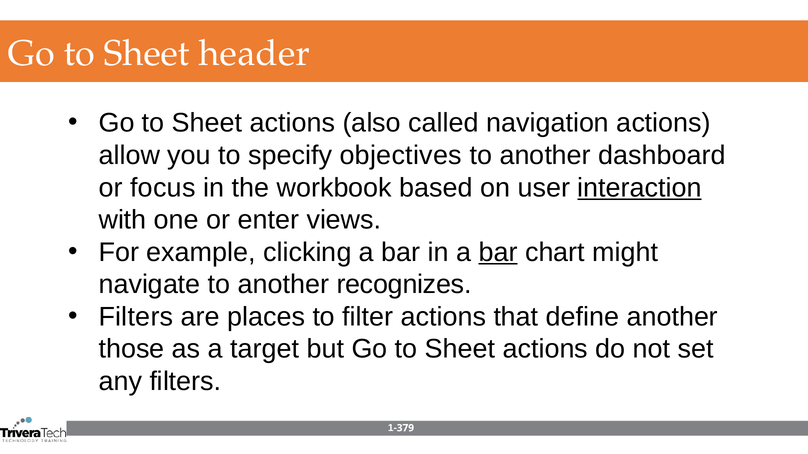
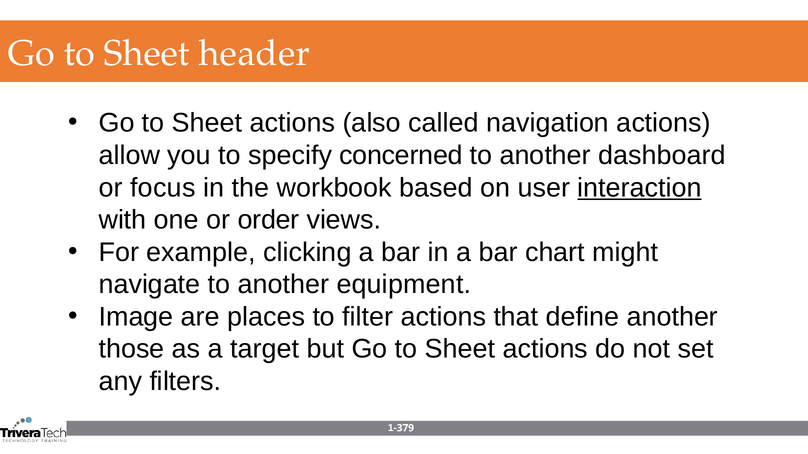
objectives: objectives -> concerned (401, 156)
enter: enter -> order (269, 220)
bar underline: present -> none (498, 253)
recognizes: recognizes -> equipment (404, 285)
Filters: Filters -> Image (136, 317)
